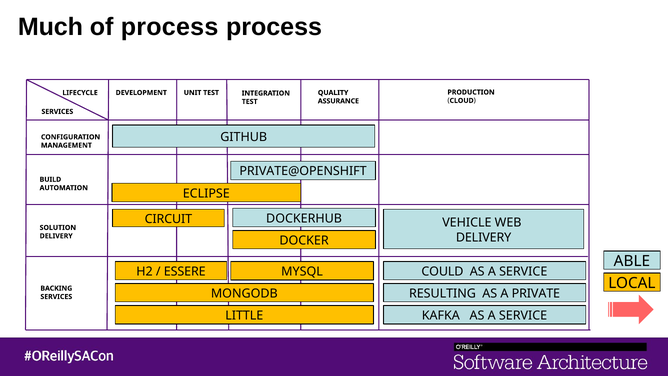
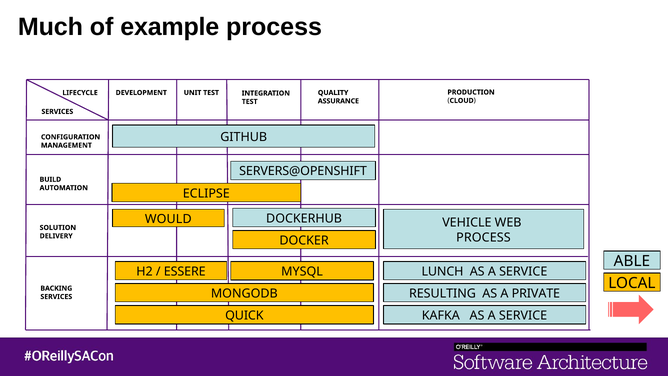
of process: process -> example (170, 27)
PRIVATE@OPENSHIFT: PRIVATE@OPENSHIFT -> SERVERS@OPENSHIFT (303, 171)
CIRCUIT: CIRCUIT -> WOULD (168, 219)
DELIVERY: DELIVERY -> PROCESS (483, 237)
COULD: COULD -> LUNCH (442, 271)
LITTLE: LITTLE -> QUICK (244, 315)
